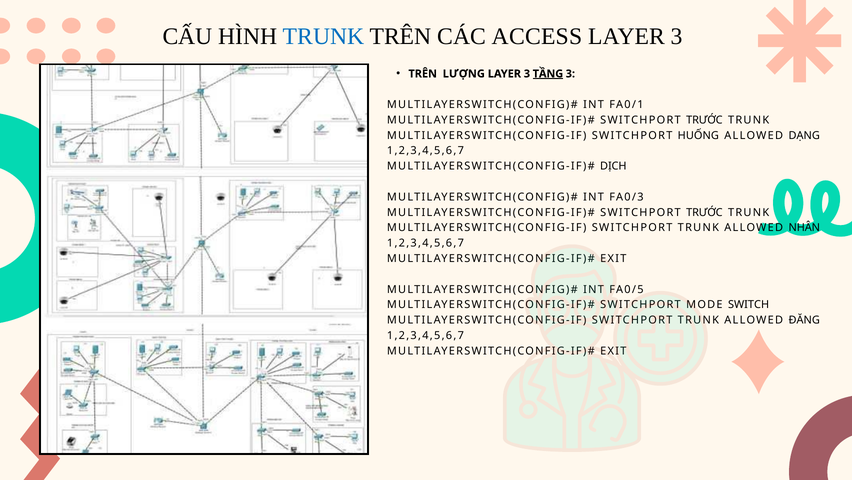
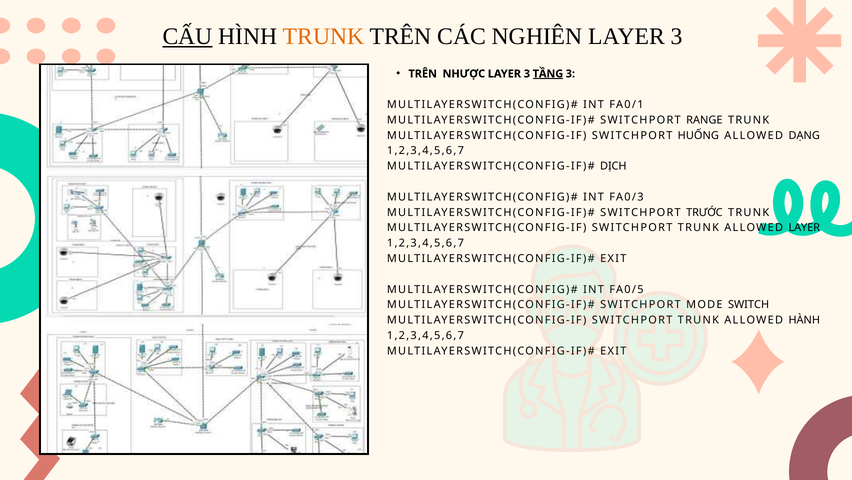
CẤU underline: none -> present (188, 36)
TRUNK colour: blue -> orange (324, 36)
ACCESS: ACCESS -> NGHIÊN (537, 36)
LƯỢNG: LƯỢNG -> NHƯỢC (464, 74)
TRƯỚC: TRƯỚC -> RANGE (704, 120)
ALLOWED NHÂN: NHÂN -> LAYER (804, 227)
ĐĂNG: ĐĂNG -> HÀNH (804, 320)
